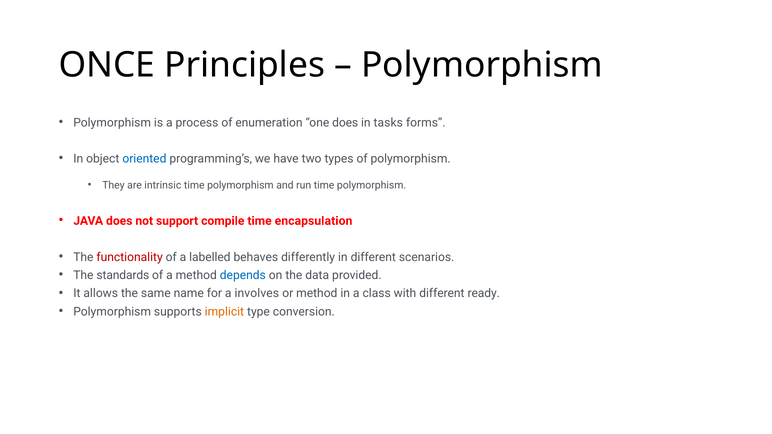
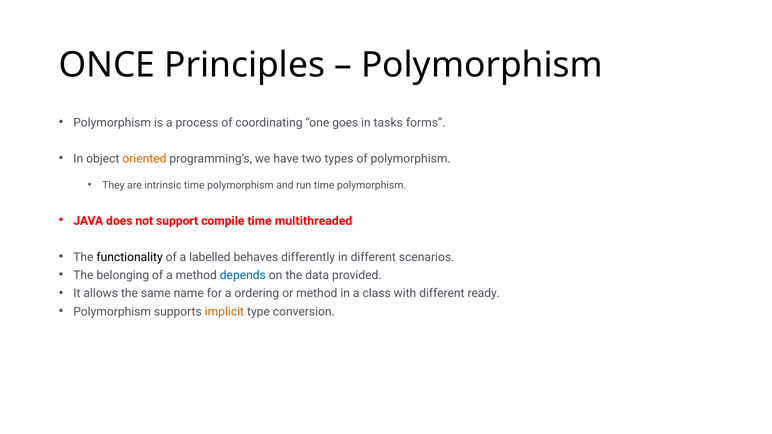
enumeration: enumeration -> coordinating (269, 123)
one does: does -> goes (345, 123)
oriented colour: blue -> orange (144, 159)
encapsulation: encapsulation -> multithreaded (314, 221)
functionality colour: red -> black (130, 257)
standards: standards -> belonging (123, 275)
involves: involves -> ordering (257, 294)
